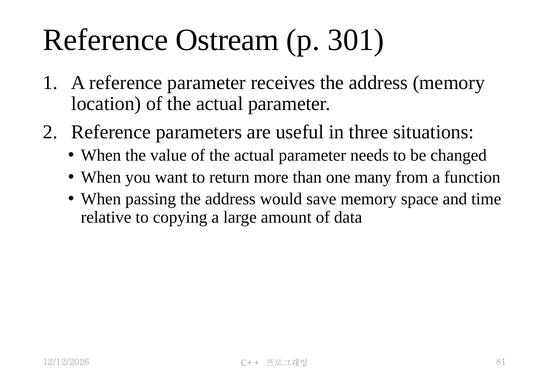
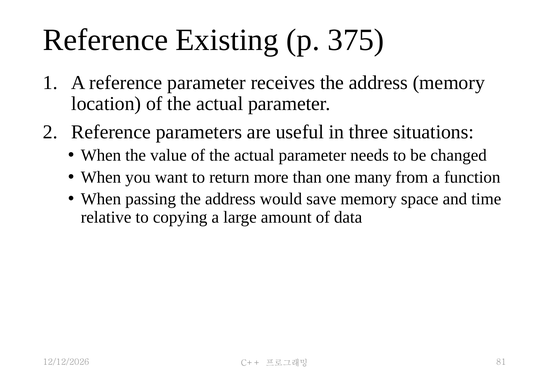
Ostream: Ostream -> Existing (227, 40)
301: 301 -> 375 (356, 40)
